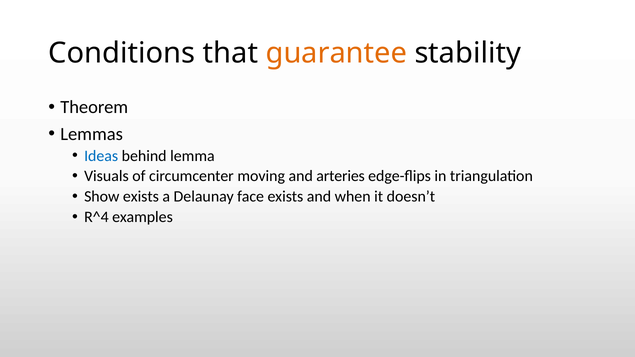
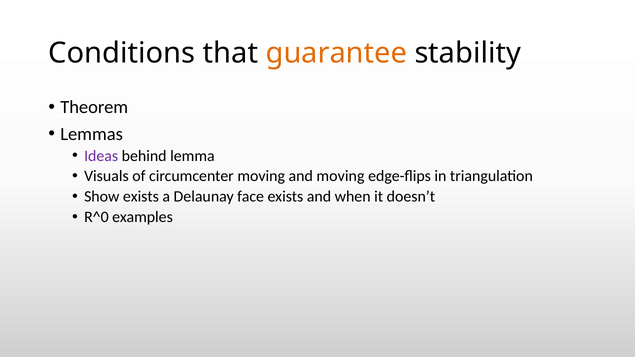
Ideas colour: blue -> purple (101, 156)
and arteries: arteries -> moving (340, 176)
R^4: R^4 -> R^0 (96, 217)
